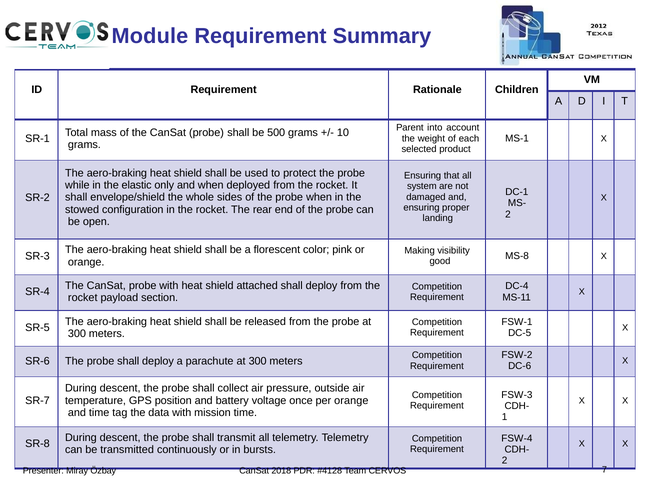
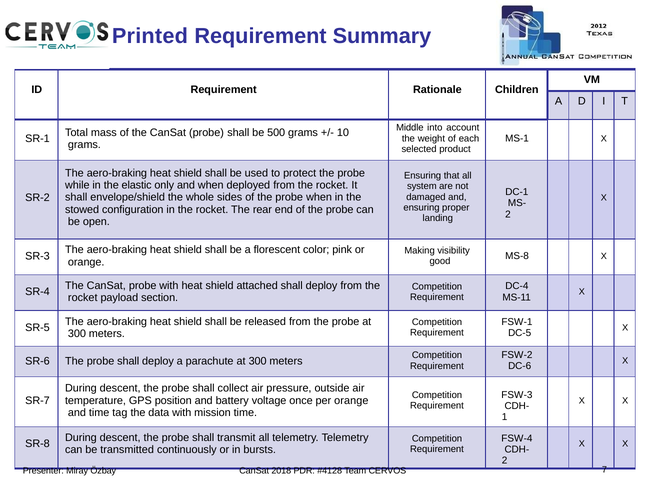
Module: Module -> Printed (150, 36)
Parent: Parent -> Middle (410, 128)
